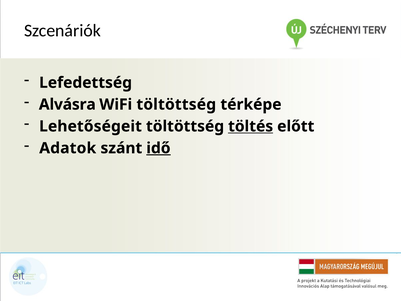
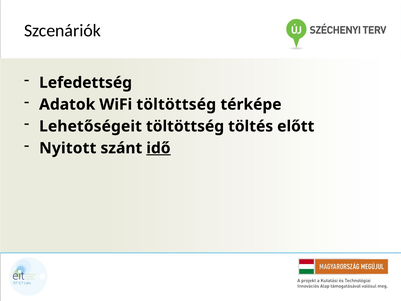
Alvásra: Alvásra -> Adatok (67, 104)
töltés underline: present -> none (251, 126)
Adatok: Adatok -> Nyitott (68, 148)
